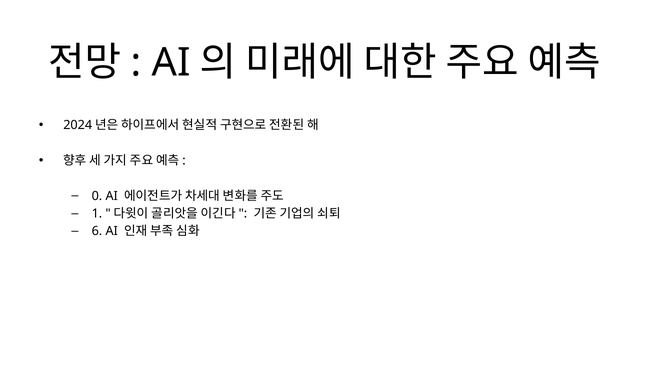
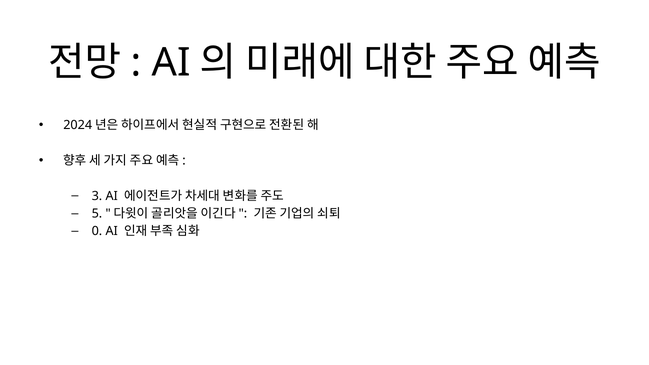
0: 0 -> 3 (97, 196)
1: 1 -> 5 (97, 214)
6: 6 -> 0 (97, 231)
